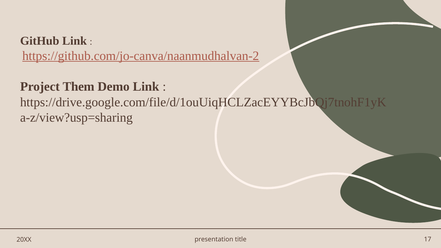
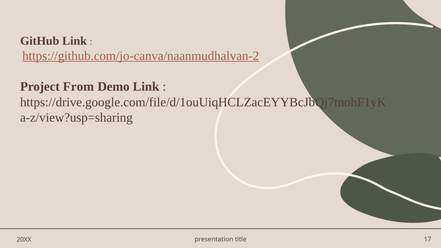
Them: Them -> From (78, 87)
